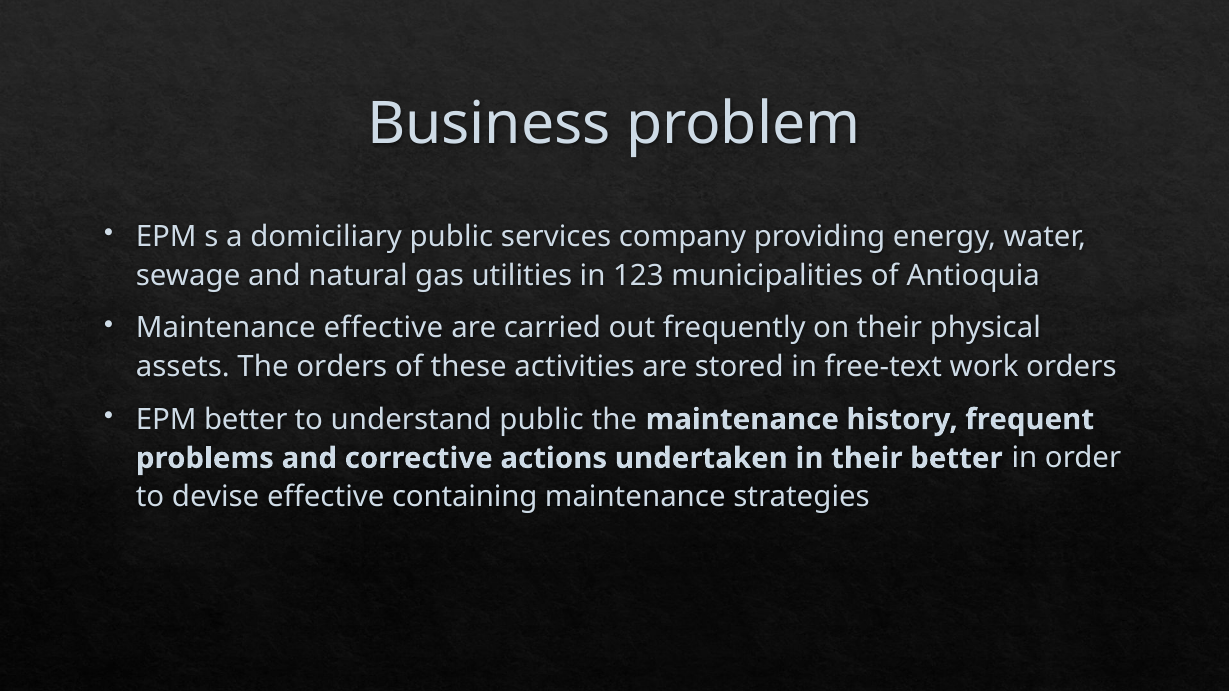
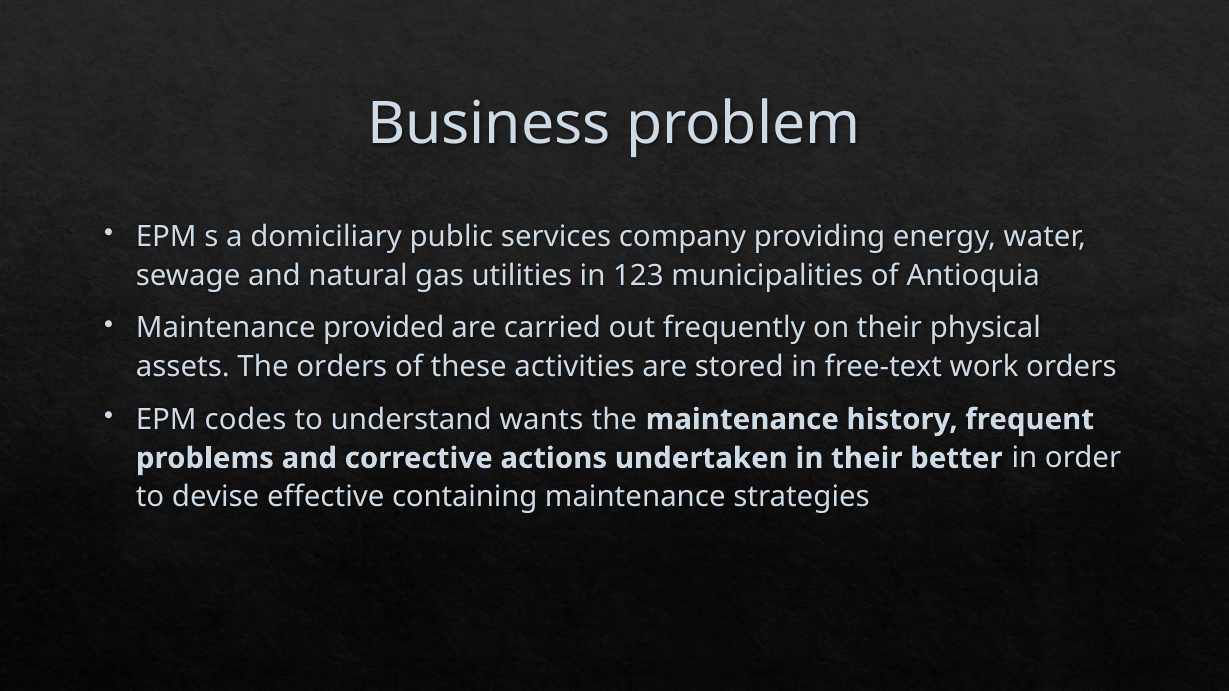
Maintenance effective: effective -> provided (384, 328)
EPM better: better -> codes (246, 420)
understand public: public -> wants (541, 420)
